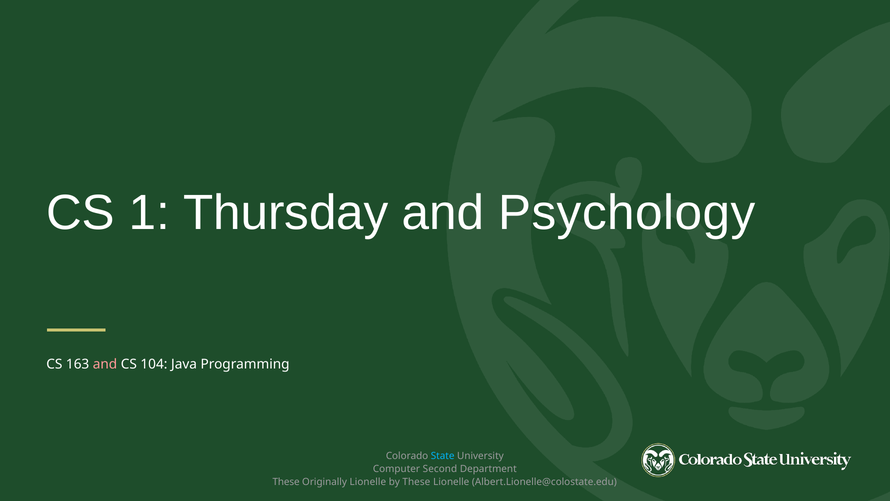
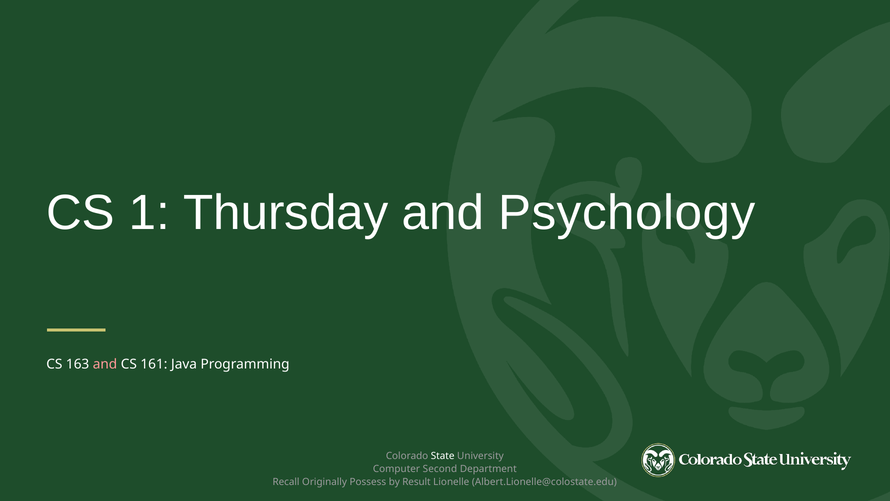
104: 104 -> 161 (154, 364)
State colour: light blue -> white (443, 456)
These: These -> Recall (286, 482)
Originally Lionelle: Lionelle -> Possess (368, 482)
by These: These -> Result (416, 482)
